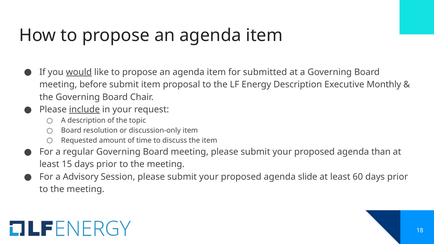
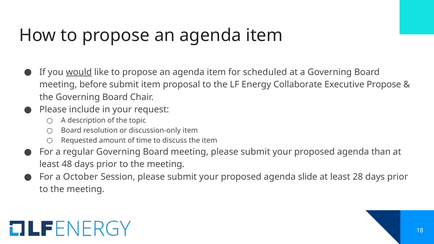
submitted: submitted -> scheduled (265, 72)
Energy Description: Description -> Collaborate (298, 85)
Executive Monthly: Monthly -> Propose (384, 85)
include underline: present -> none (84, 110)
15: 15 -> 48 (67, 164)
Advisory: Advisory -> October (81, 177)
60: 60 -> 28 (358, 177)
